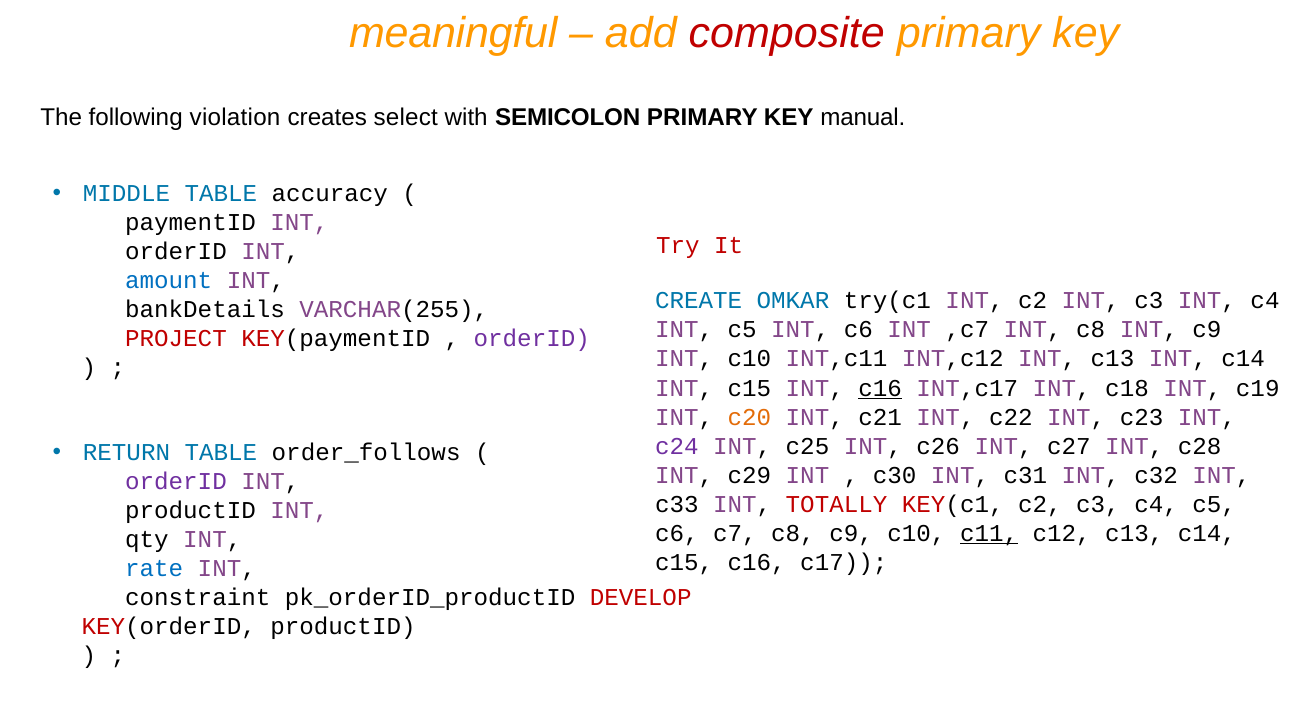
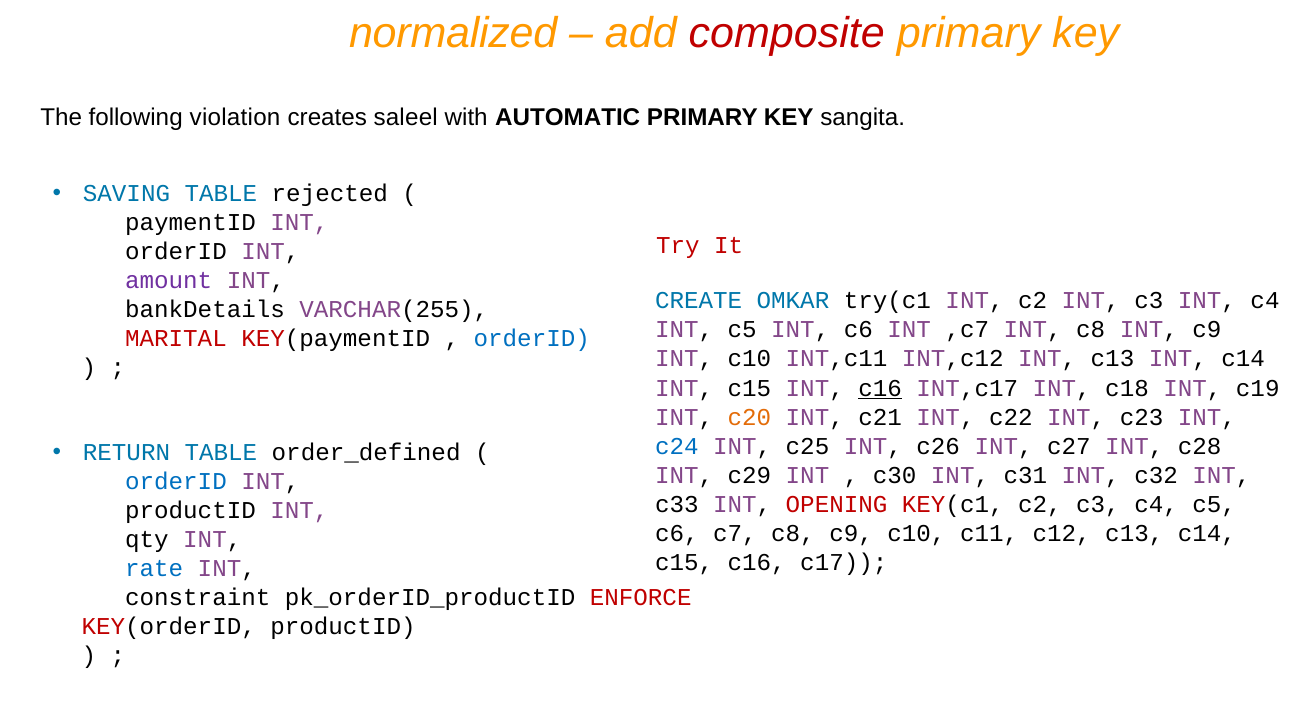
meaningful: meaningful -> normalized (453, 34)
select: select -> saleel (406, 117)
SEMICOLON: SEMICOLON -> AUTOMATIC (568, 117)
manual: manual -> sangita (863, 117)
MIDDLE: MIDDLE -> SAVING (126, 193)
accuracy: accuracy -> rejected (330, 193)
amount colour: blue -> purple (169, 281)
PROJECT: PROJECT -> MARITAL (176, 339)
orderID colour: purple -> blue (532, 339)
c24 colour: purple -> blue (677, 446)
order_follows: order_follows -> order_defined (366, 453)
orderID colour: purple -> blue (176, 482)
TOTALLY: TOTALLY -> OPENING (837, 504)
c11 underline: present -> none (989, 533)
DEVELOP: DEVELOP -> ENFORCE (641, 598)
